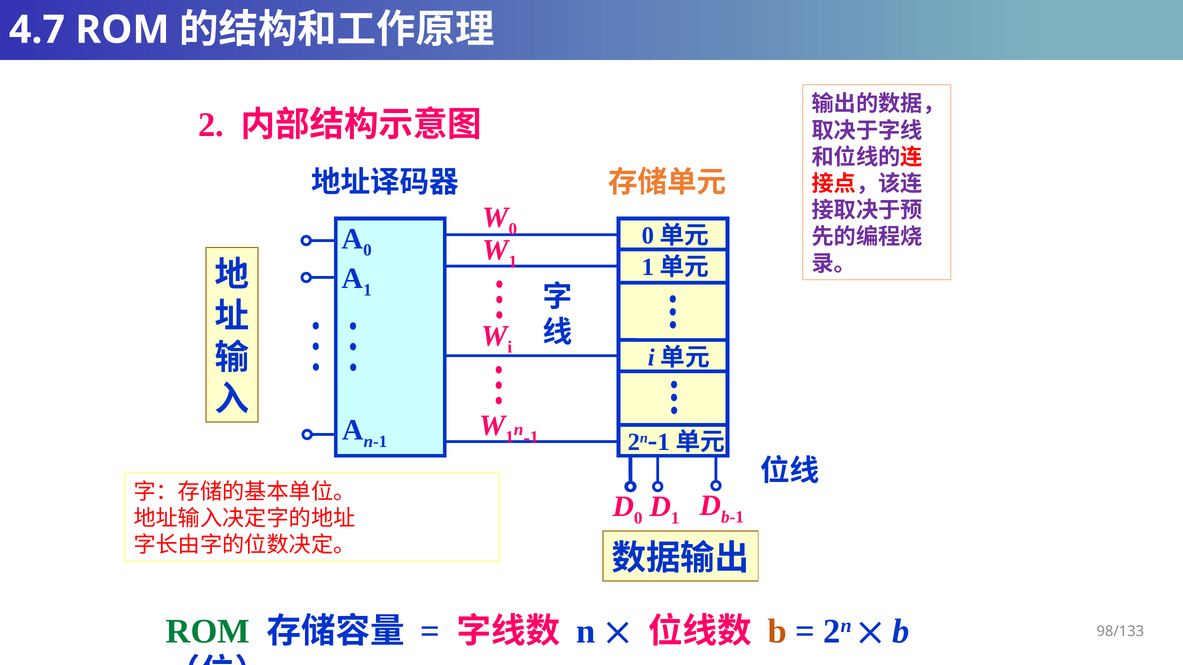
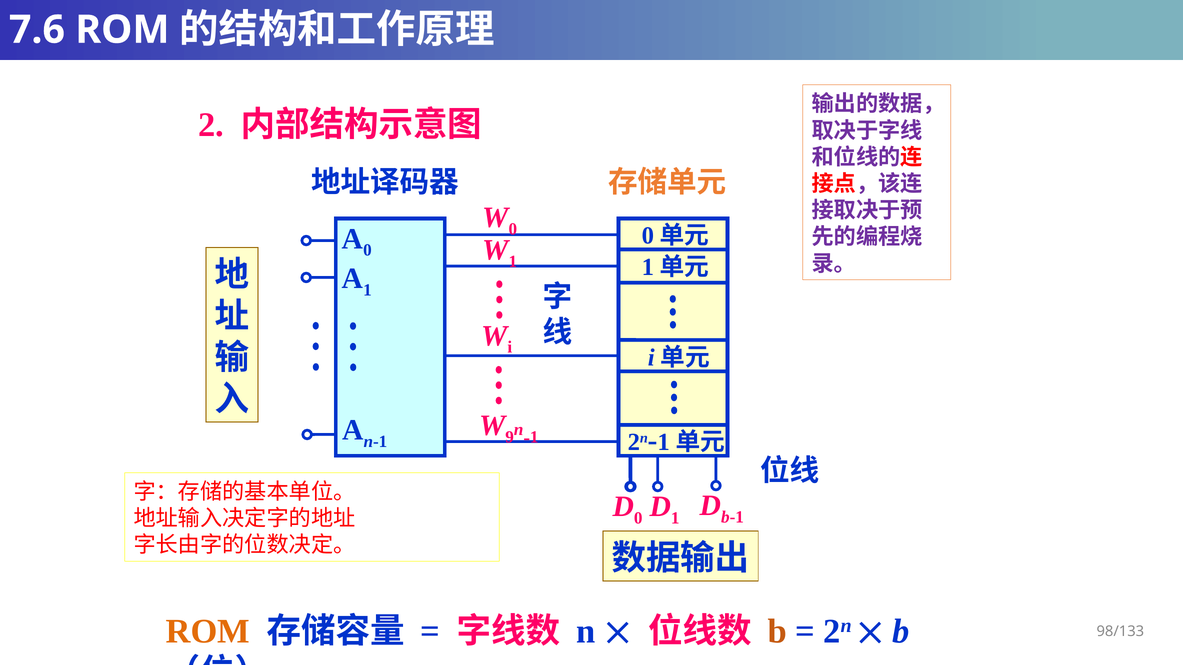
4.7: 4.7 -> 7.6 (37, 30)
1: 1 -> 9 (510, 438)
ROM colour: green -> orange (208, 632)
